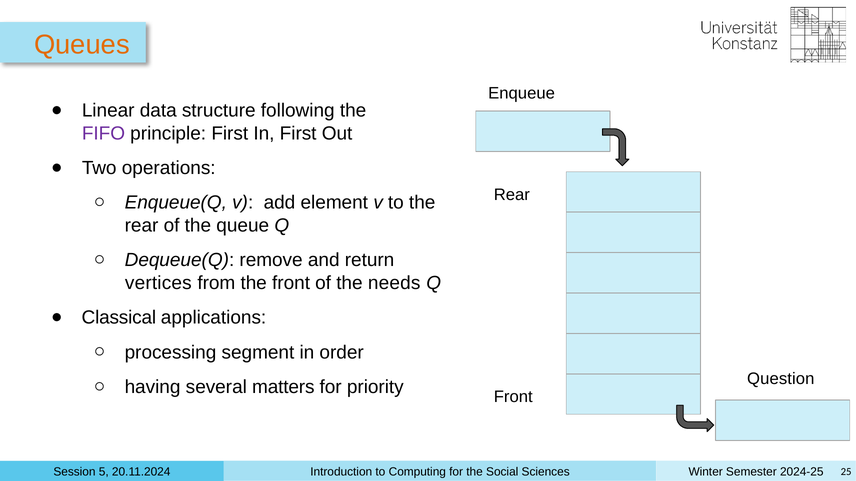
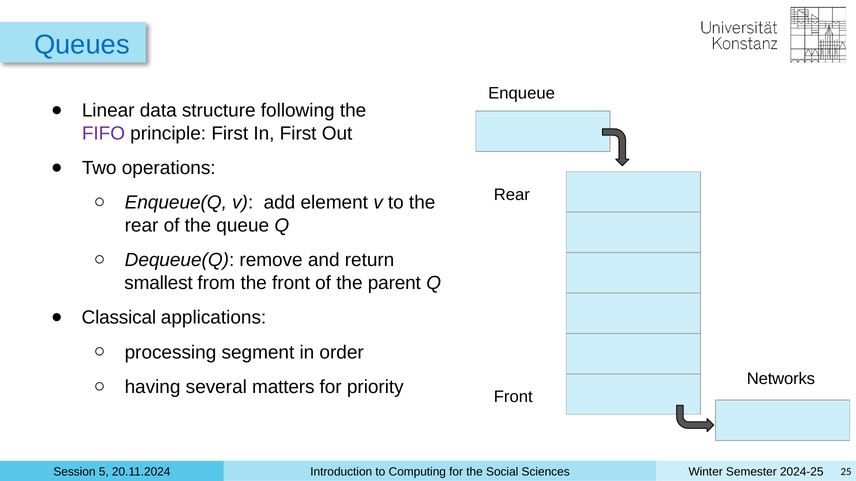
Queues colour: orange -> blue (82, 45)
vertices: vertices -> smallest (159, 283)
needs: needs -> parent (394, 283)
Question: Question -> Networks (781, 379)
